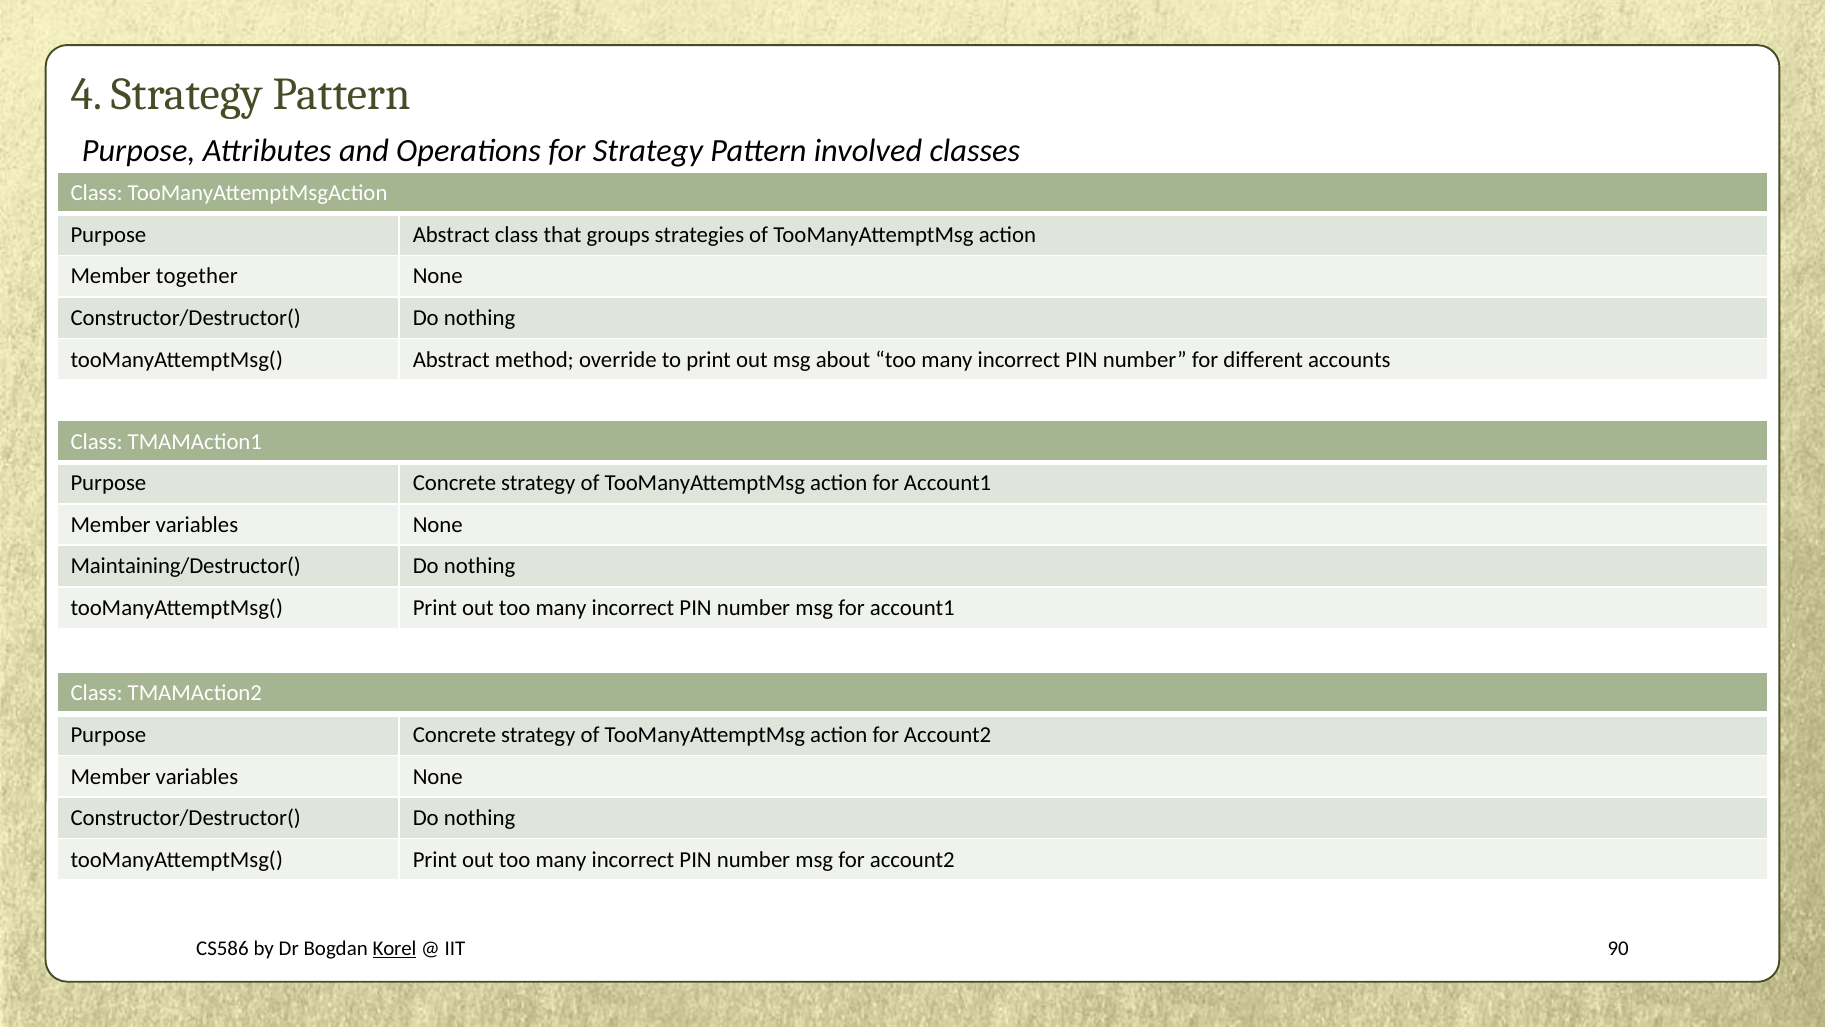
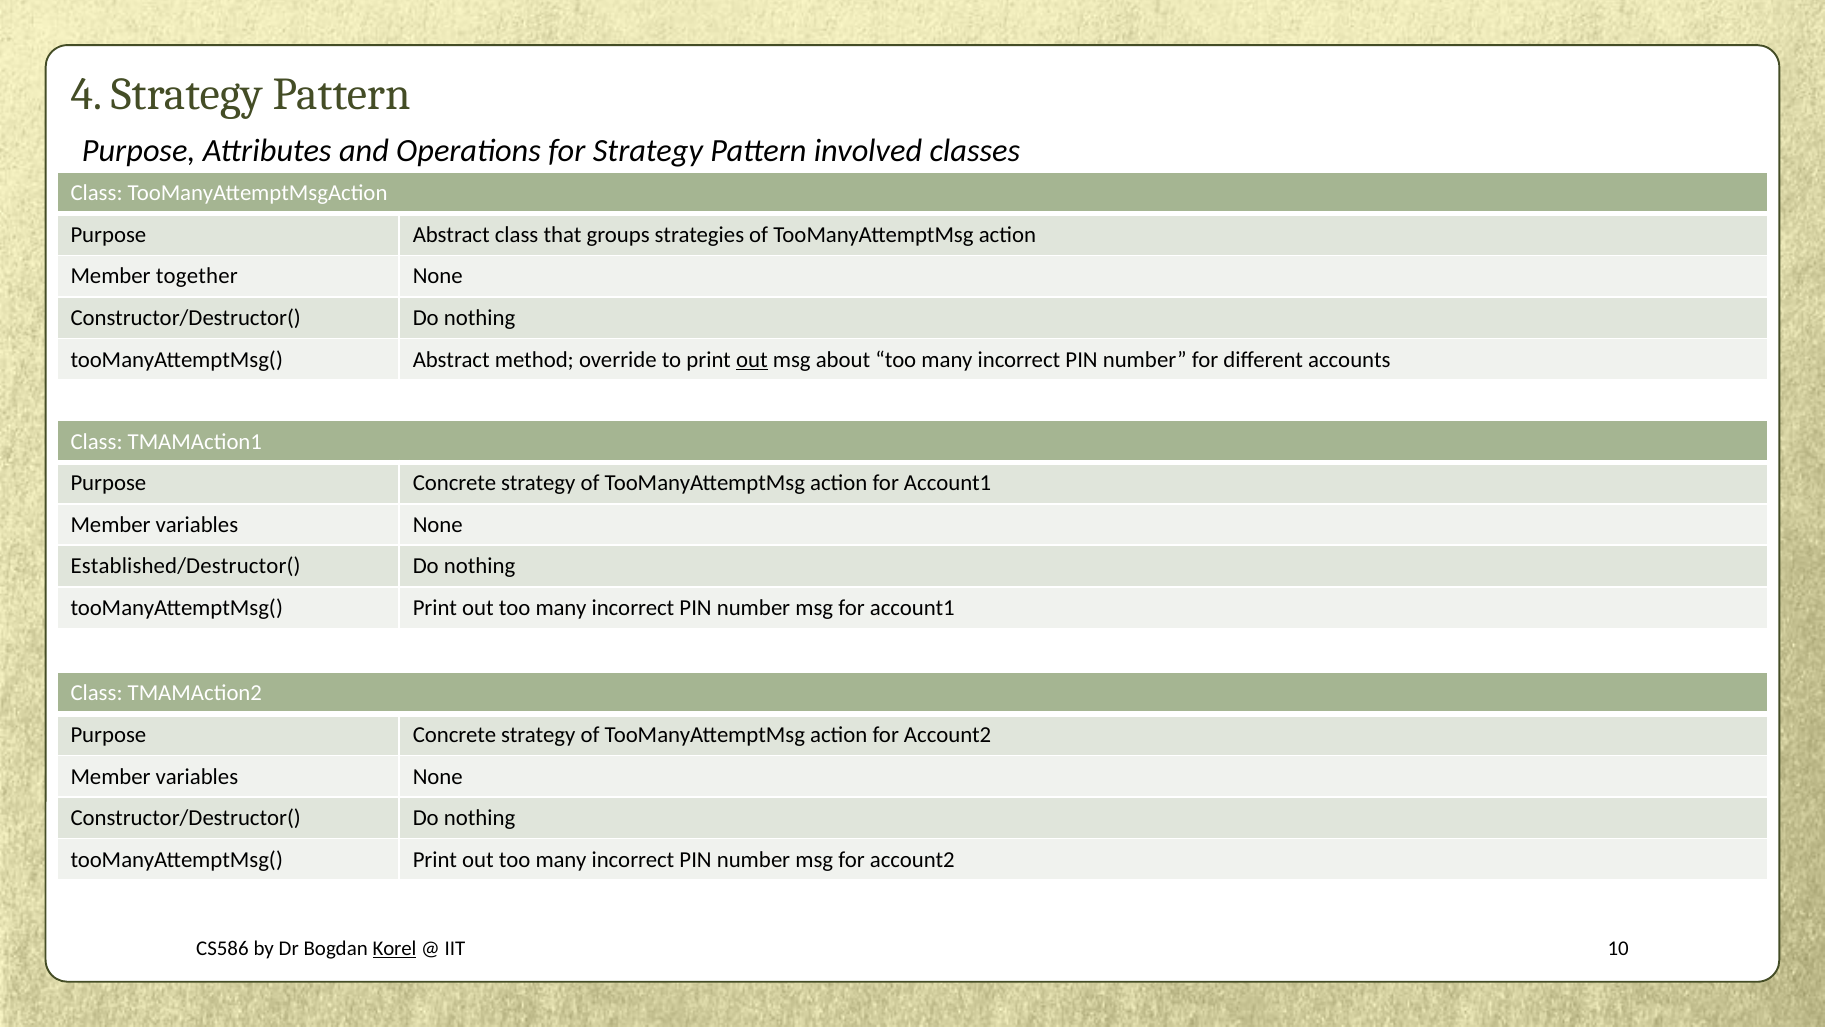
out underline: none -> present (752, 359)
Maintaining/Destructor(: Maintaining/Destructor( -> Established/Destructor( (186, 566)
90: 90 -> 10 (1618, 948)
